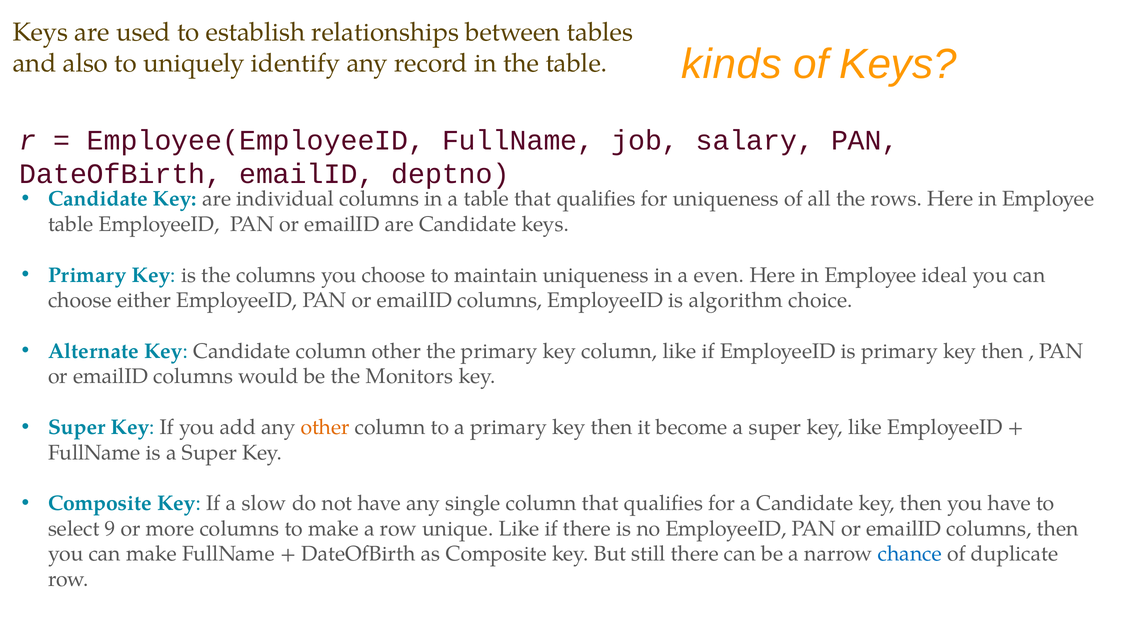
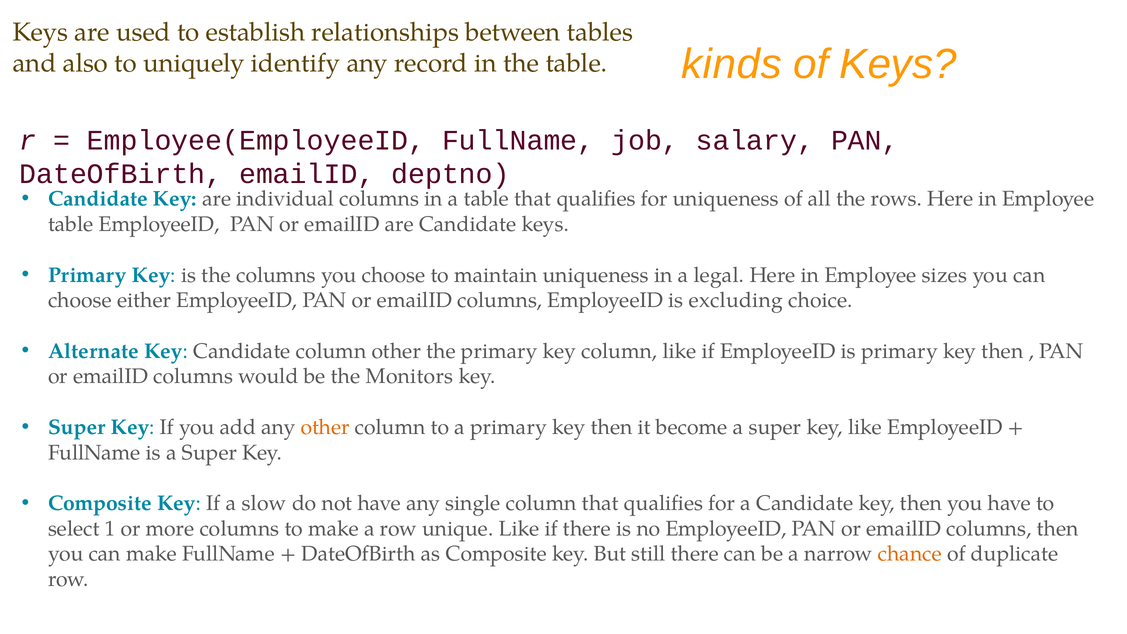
even: even -> legal (719, 275)
ideal: ideal -> sizes (944, 275)
algorithm: algorithm -> excluding (736, 300)
9: 9 -> 1 (110, 529)
chance colour: blue -> orange (910, 554)
